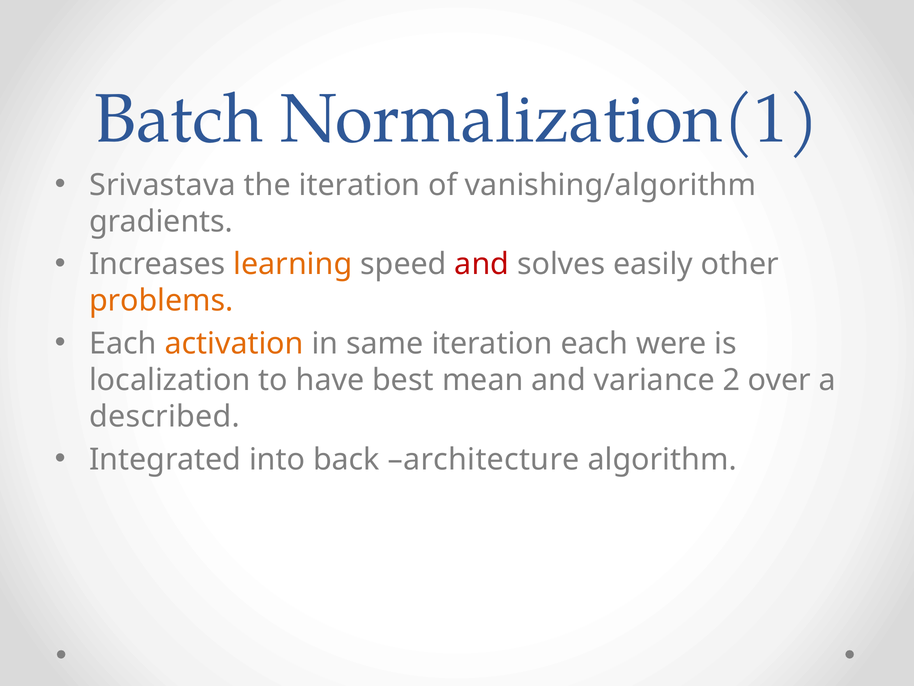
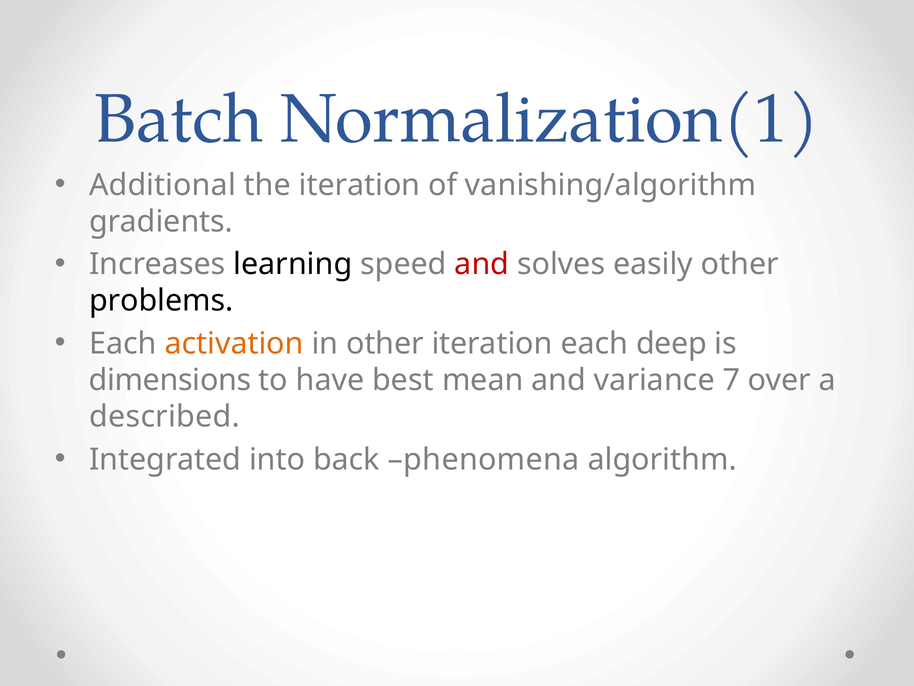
Srivastava: Srivastava -> Additional (163, 185)
learning colour: orange -> black (293, 264)
problems colour: orange -> black (161, 301)
in same: same -> other (385, 343)
were: were -> deep (672, 343)
localization: localization -> dimensions (170, 380)
2: 2 -> 7 (731, 380)
architecture: architecture -> phenomena (484, 459)
